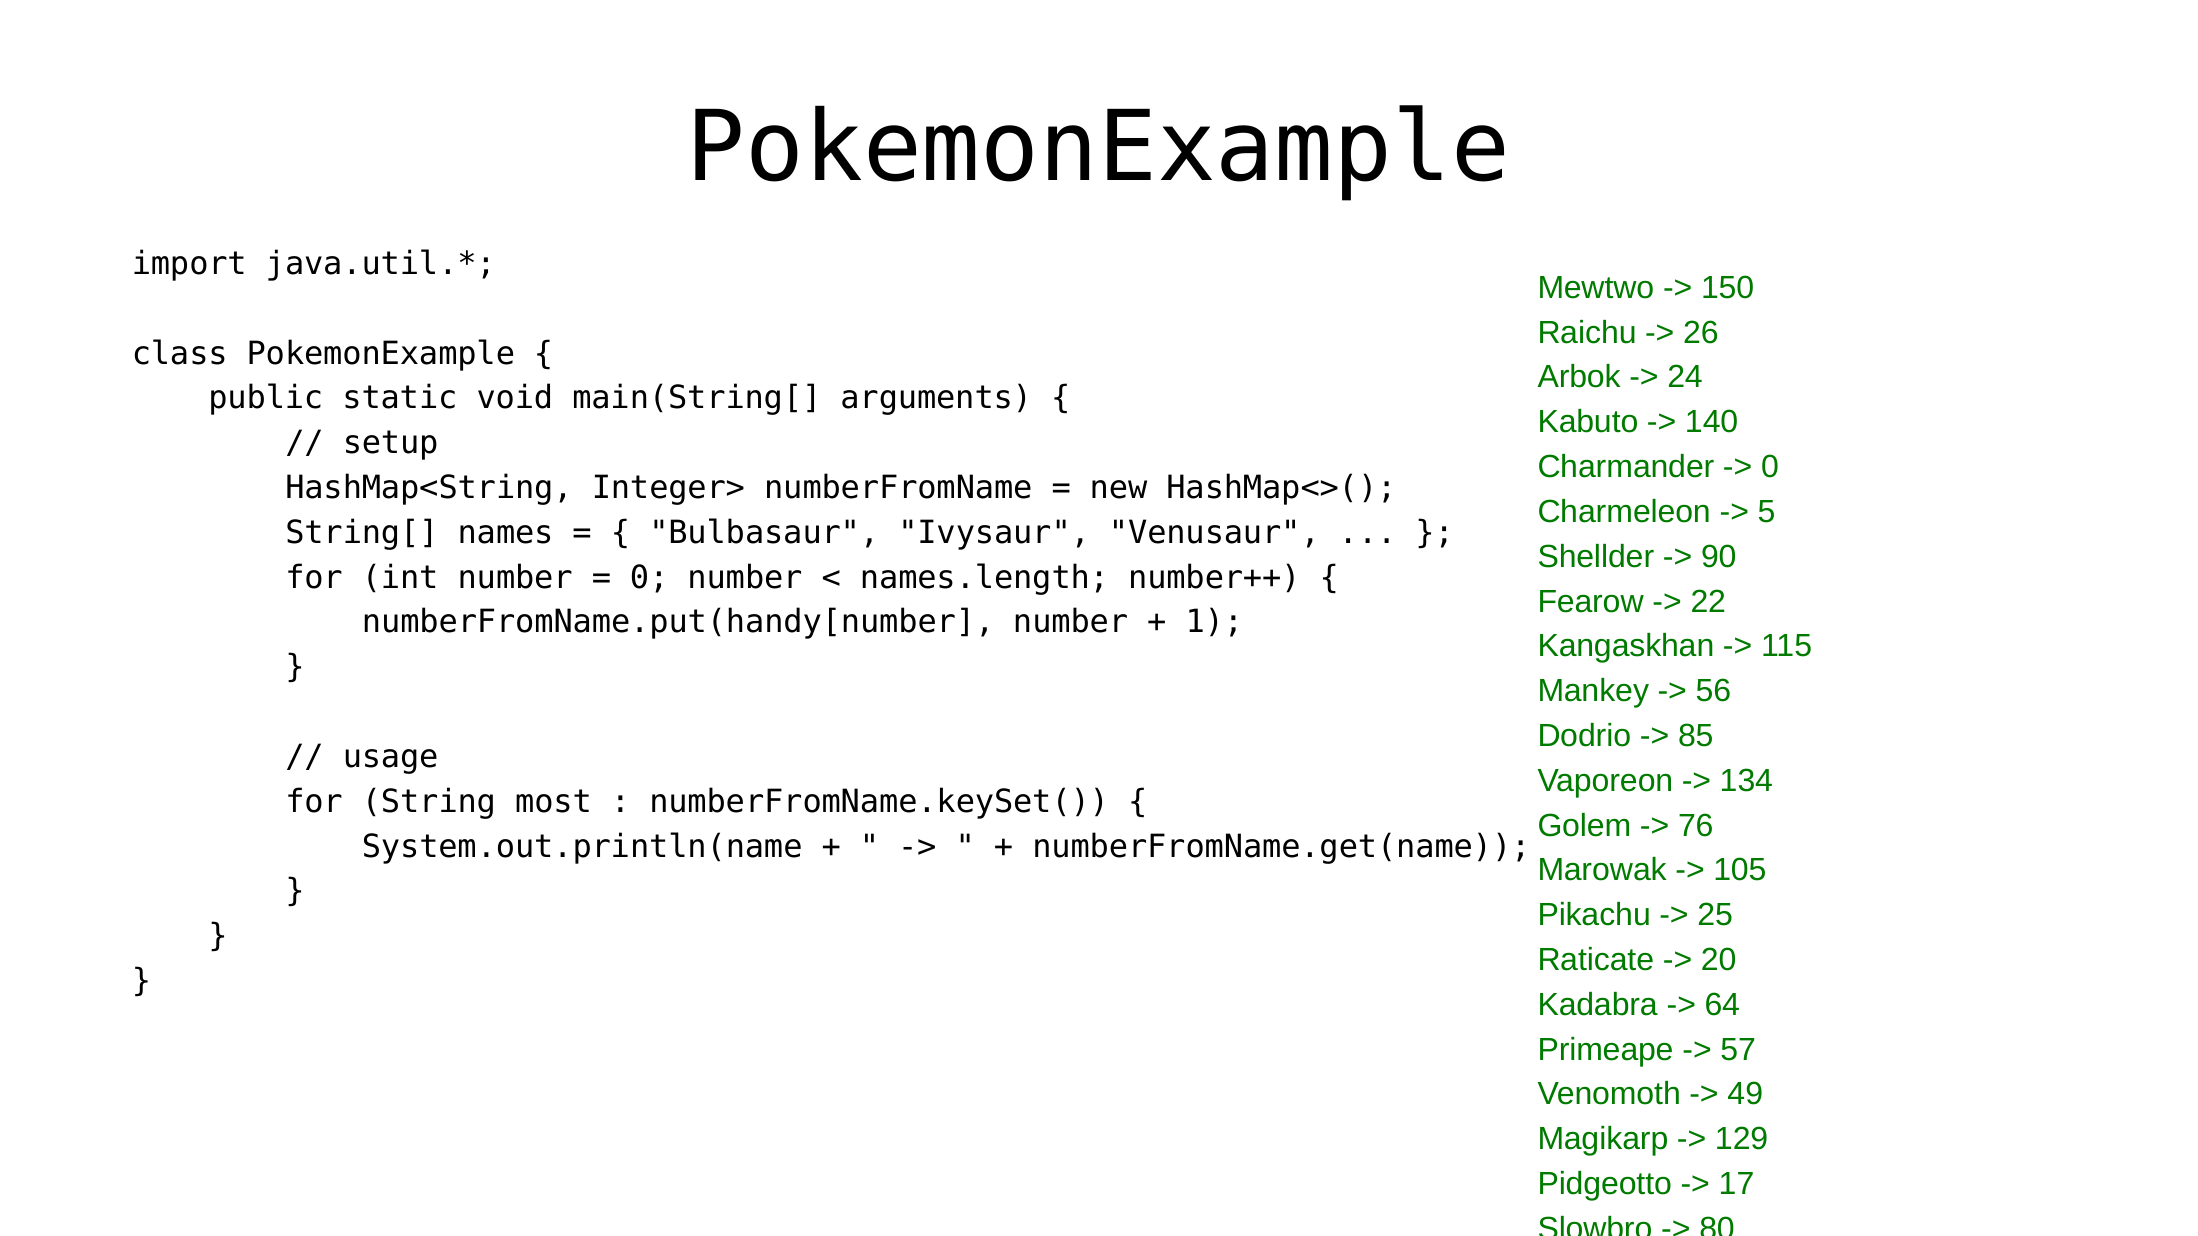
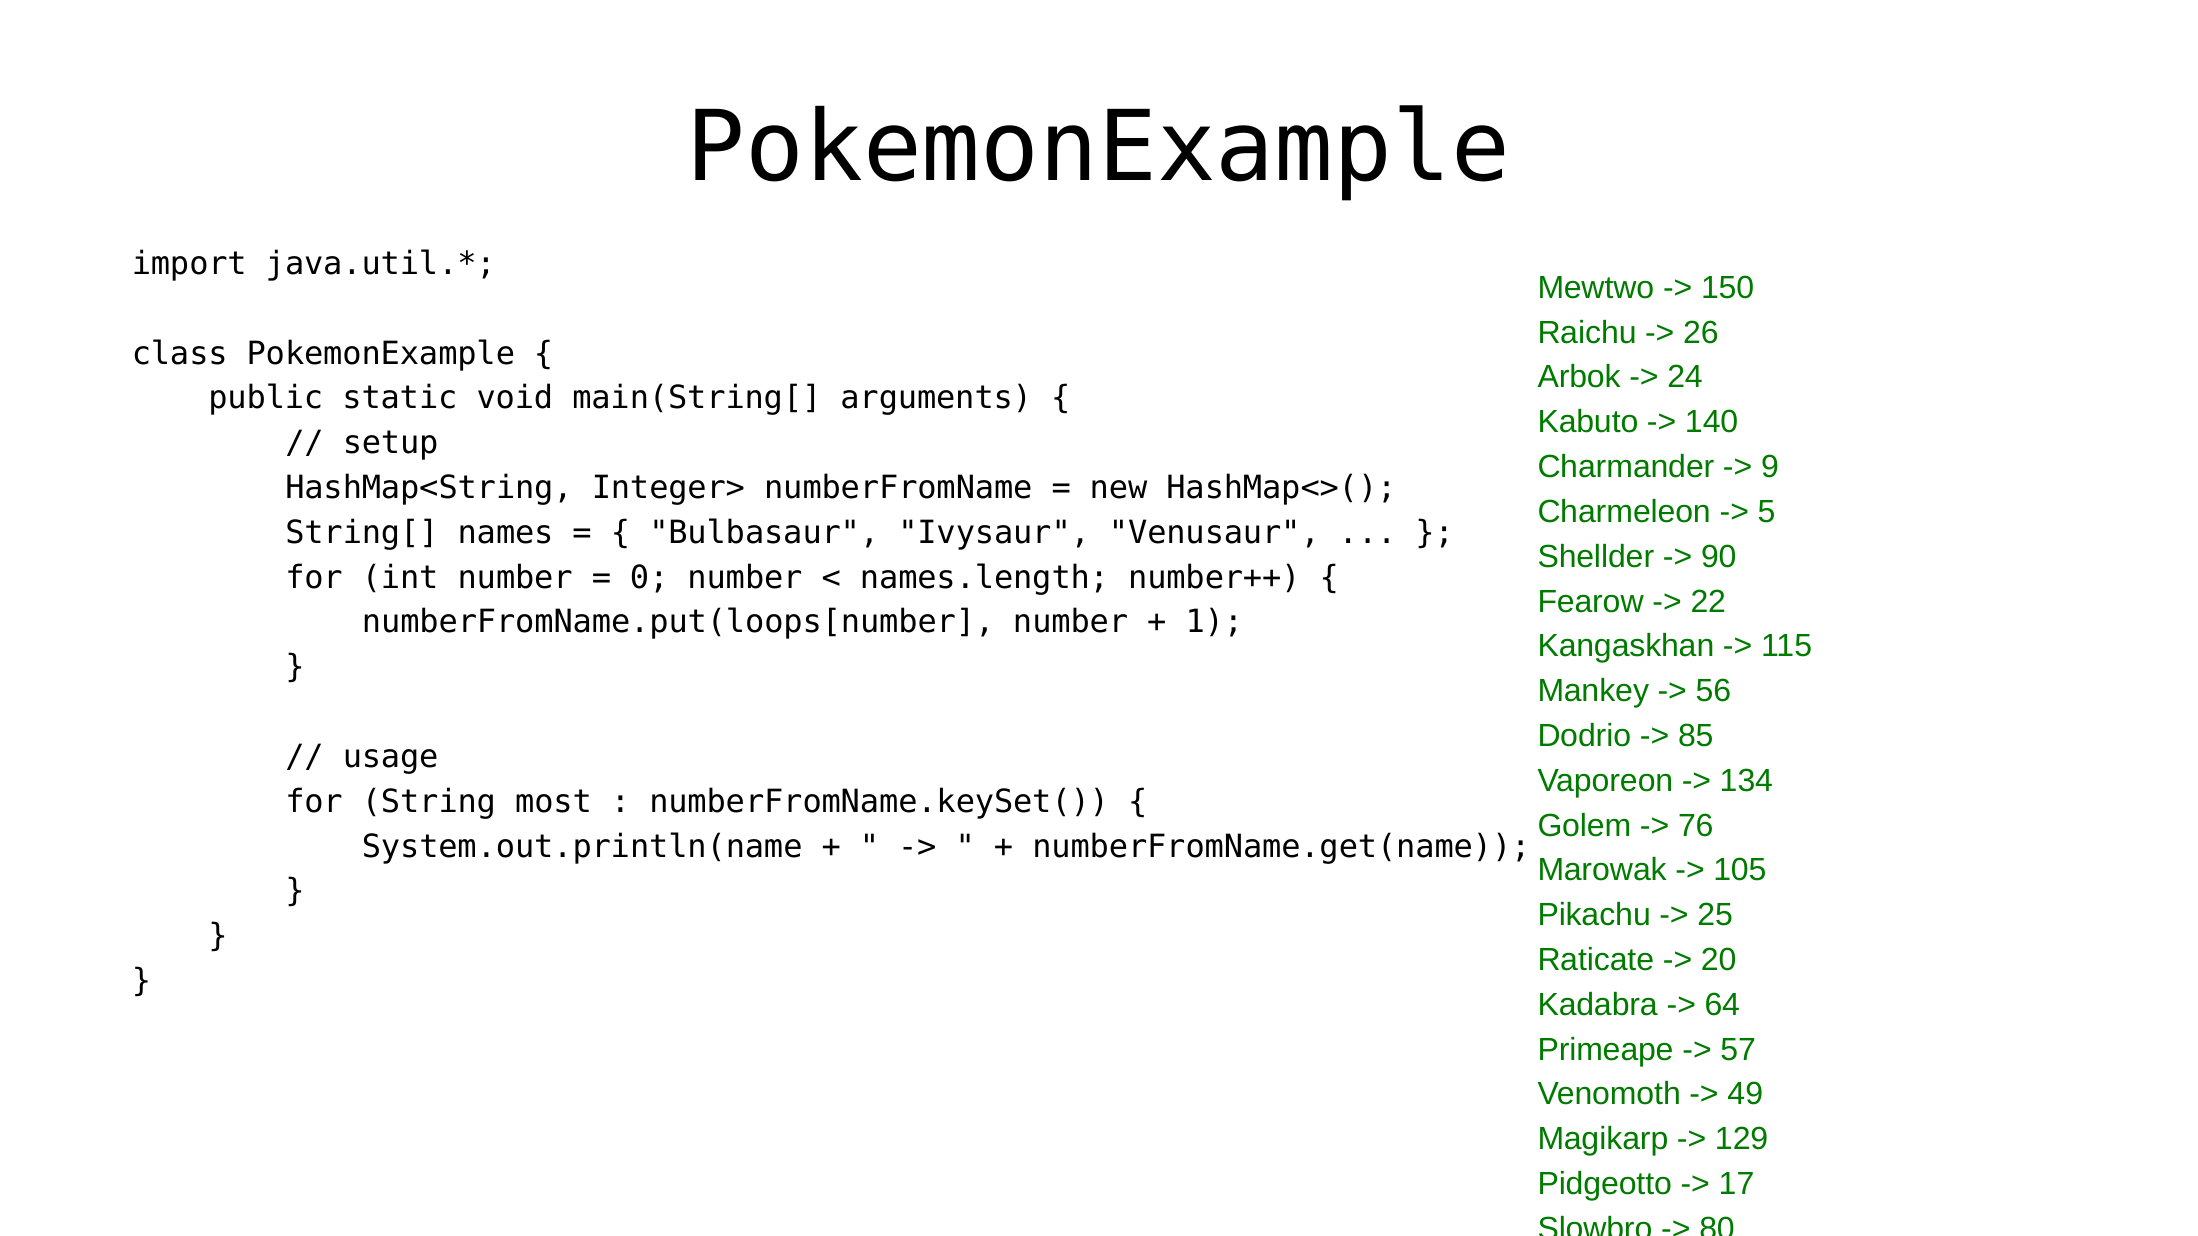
0: 0 -> 9 (1770, 467)
numberFromName.put(handy[number: numberFromName.put(handy[number -> numberFromName.put(loops[number (678, 623)
